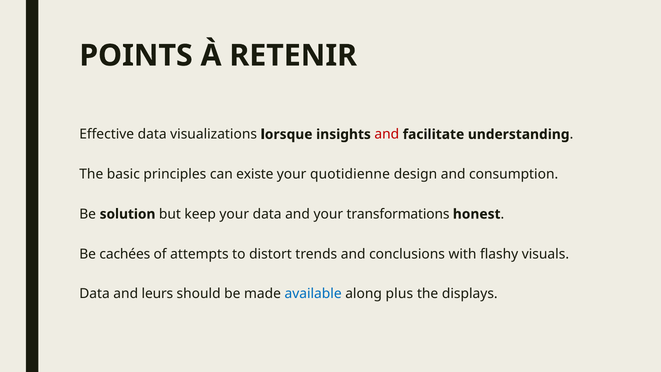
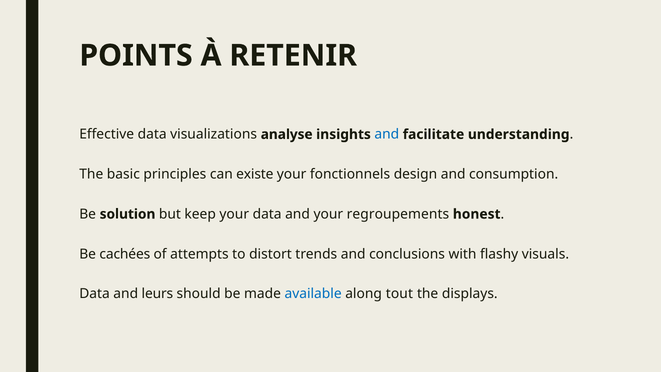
lorsque: lorsque -> analyse (287, 134)
and colour: red -> blue (387, 134)
quotidienne: quotidienne -> fonctionnels (350, 174)
transformations: transformations -> regroupements (398, 214)
plus: plus -> tout (399, 294)
